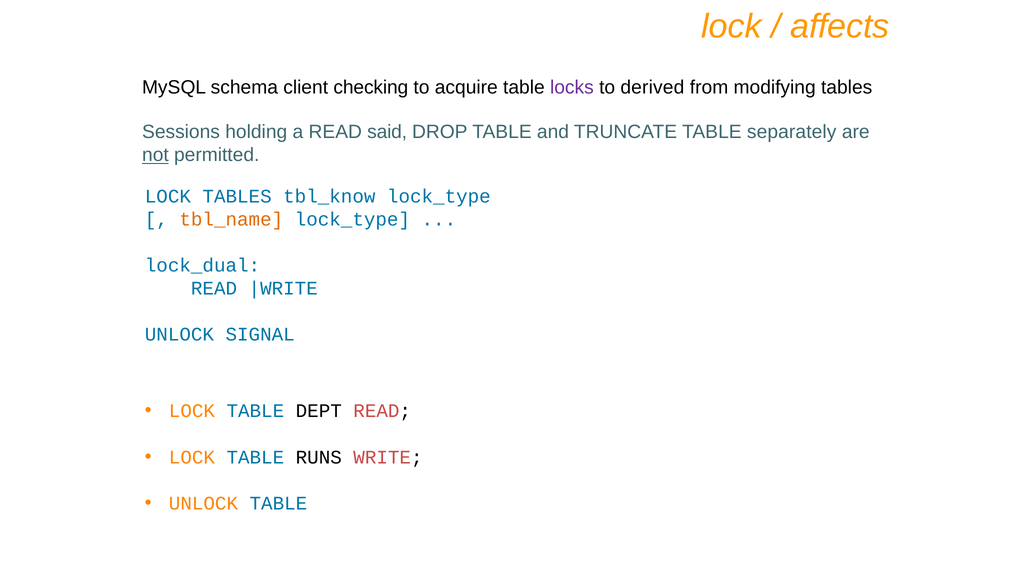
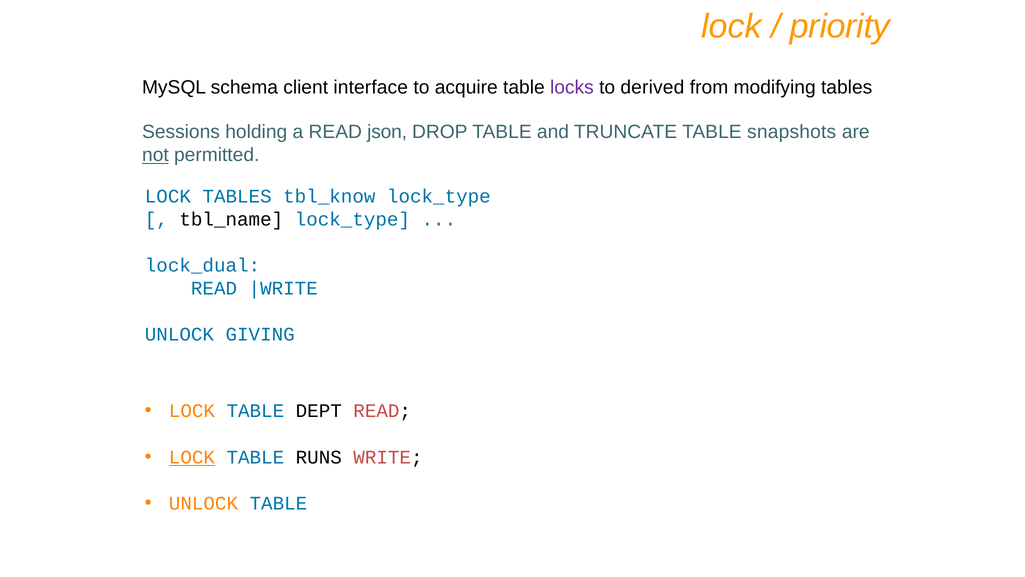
affects: affects -> priority (840, 27)
checking: checking -> interface (371, 87)
said: said -> json (387, 132)
separately: separately -> snapshots (792, 132)
tbl_name colour: orange -> black (231, 219)
SIGNAL: SIGNAL -> GIVING (260, 334)
LOCK underline: none -> present (192, 457)
